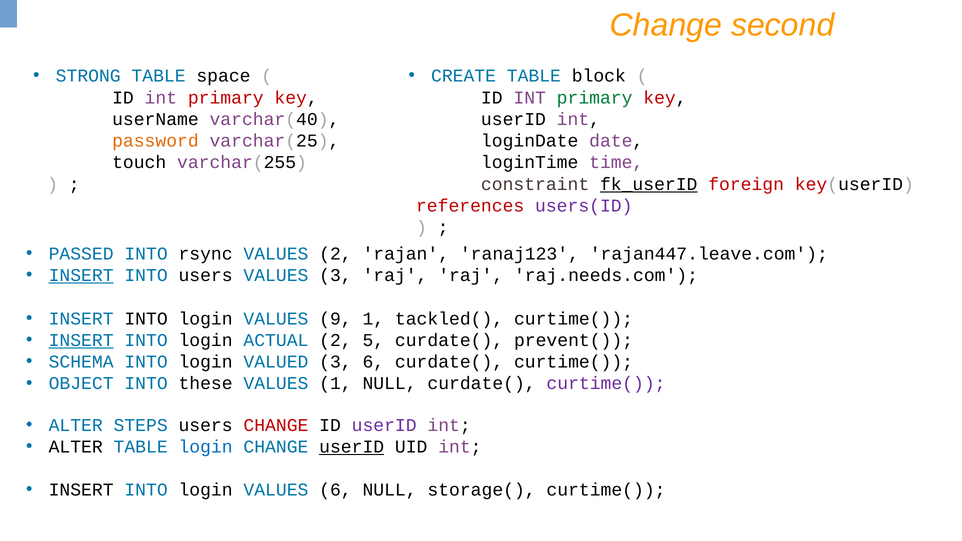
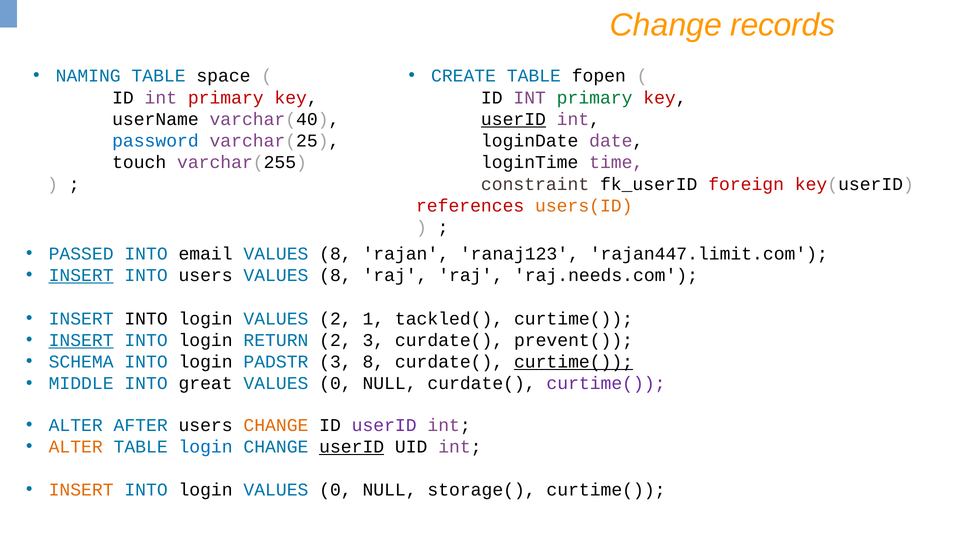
second: second -> records (783, 25)
STRONG: STRONG -> NAMING (88, 76)
block: block -> fopen (599, 76)
userID underline: none -> present (513, 119)
password colour: orange -> blue (155, 141)
fk_userID underline: present -> none (649, 184)
users(ID colour: purple -> orange (584, 206)
rsync: rsync -> email (206, 254)
2: 2 -> 8 (335, 254)
rajan447.leave.com: rajan447.leave.com -> rajan447.limit.com (709, 254)
users VALUES 3: 3 -> 8 (335, 275)
VALUES 9: 9 -> 2 (335, 319)
ACTUAL: ACTUAL -> RETURN (276, 340)
2 5: 5 -> 3 (373, 340)
VALUED: VALUED -> PADSTR (276, 362)
3 6: 6 -> 8 (373, 362)
curtime( underline: none -> present (574, 362)
OBJECT: OBJECT -> MIDDLE (81, 384)
these: these -> great (206, 384)
1: 1 -> 0 (335, 384)
STEPS: STEPS -> AFTER (141, 425)
CHANGE colour: red -> orange (276, 425)
ALTER colour: black -> orange (76, 447)
INSERT colour: black -> orange (81, 490)
login VALUES 6: 6 -> 0 (335, 490)
